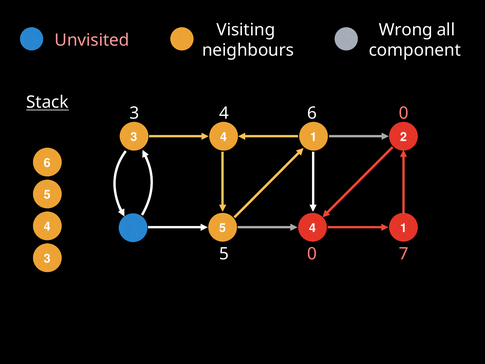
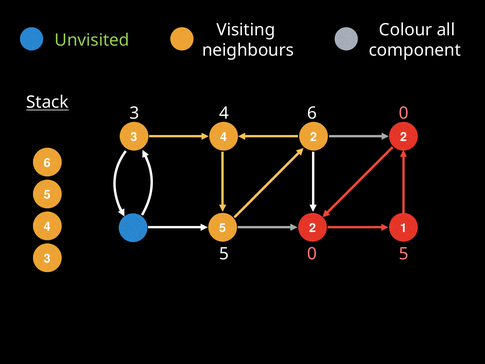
Wrong: Wrong -> Colour (406, 30)
Unvisited colour: pink -> light green (92, 40)
3 1: 1 -> 2 (314, 137)
5 4: 4 -> 2 (313, 228)
0 7: 7 -> 5 (404, 254)
